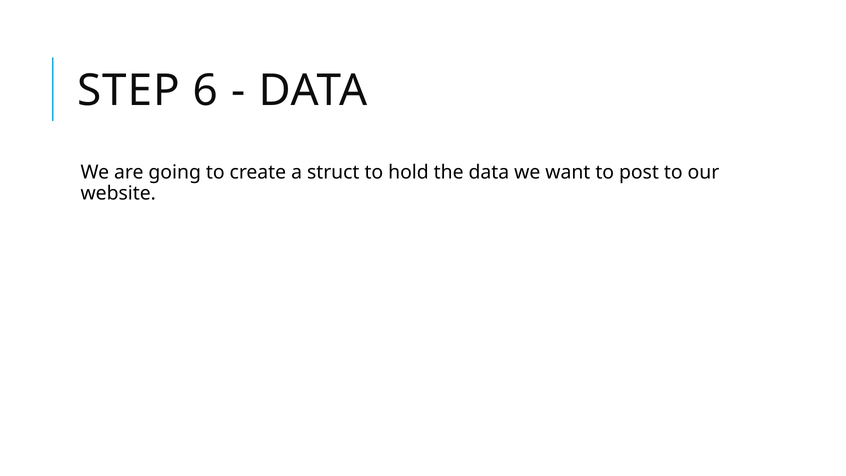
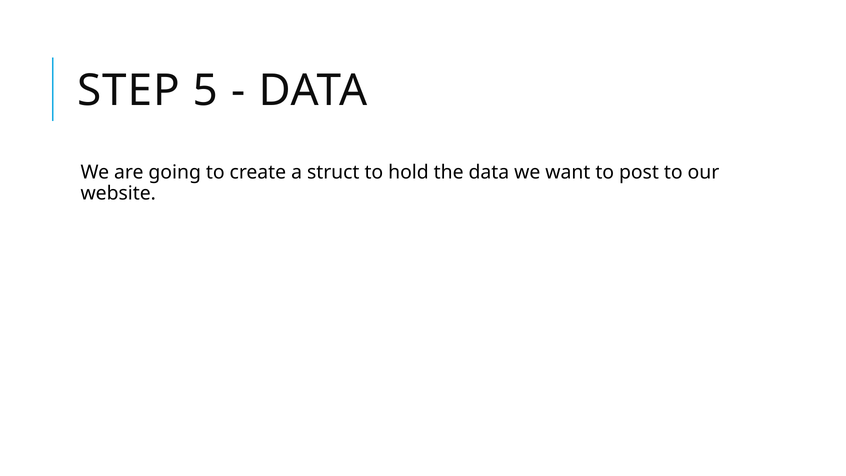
6: 6 -> 5 (206, 91)
